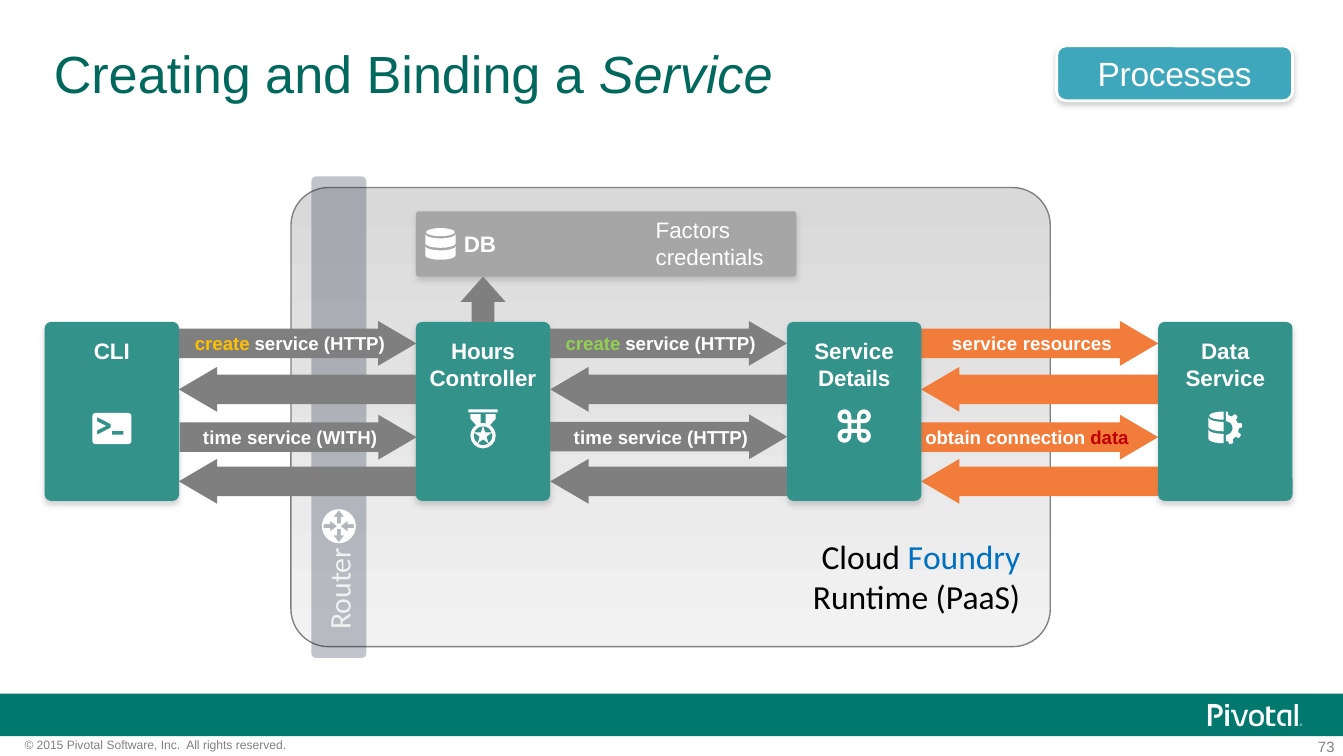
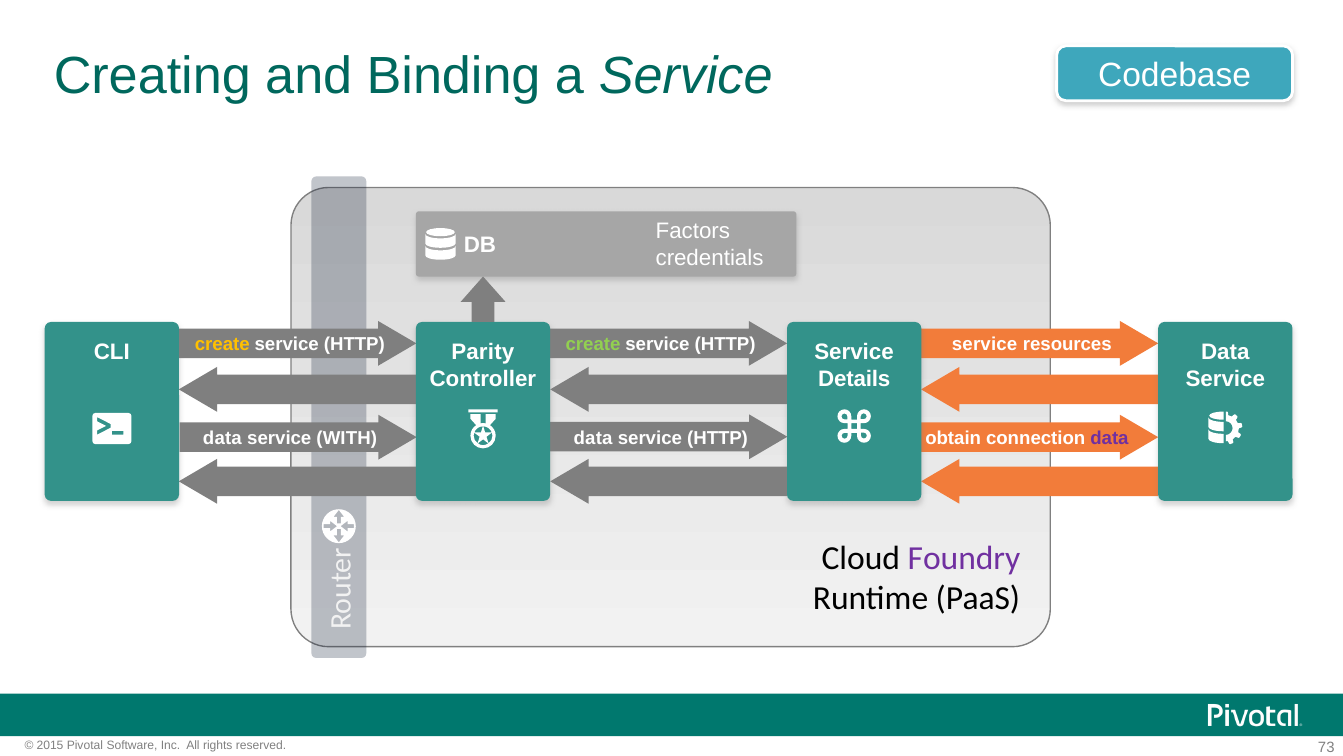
Processes: Processes -> Codebase (1175, 76)
Hours: Hours -> Parity (483, 352)
time: time -> data (593, 438)
time: time -> data (222, 438)
data colour: red -> purple (1109, 438)
Foundry colour: blue -> purple (964, 558)
